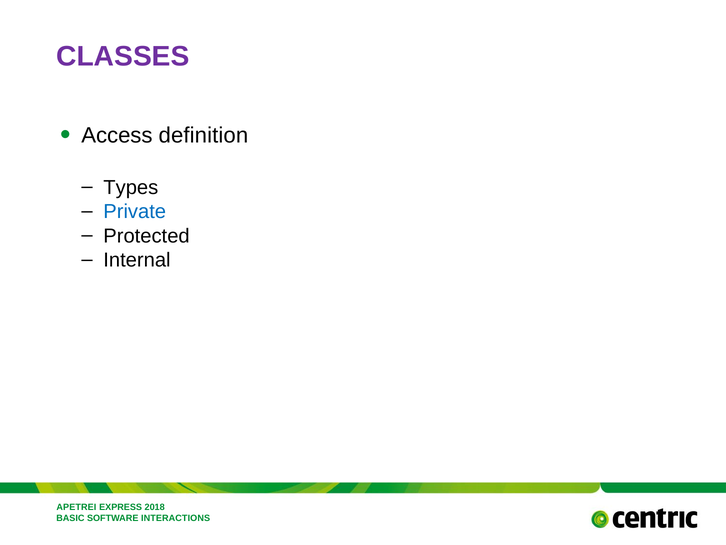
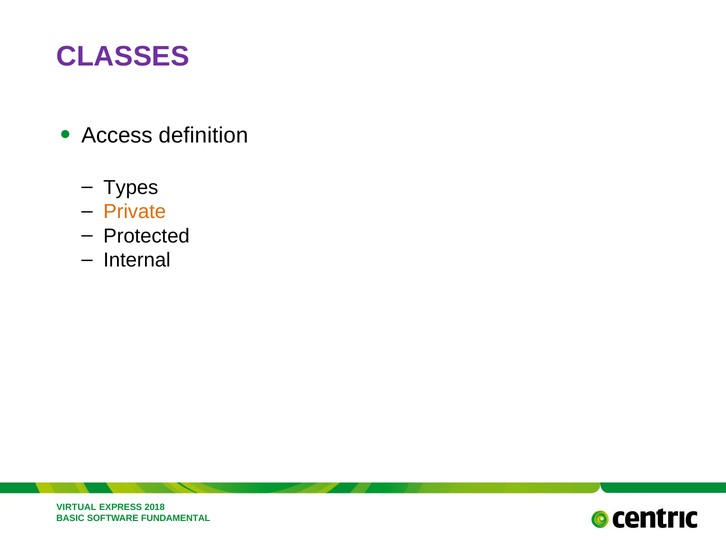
Private colour: blue -> orange (135, 211)
APETREI: APETREI -> VIRTUAL (76, 507)
INTERACTIONS: INTERACTIONS -> FUNDAMENTAL (176, 518)
